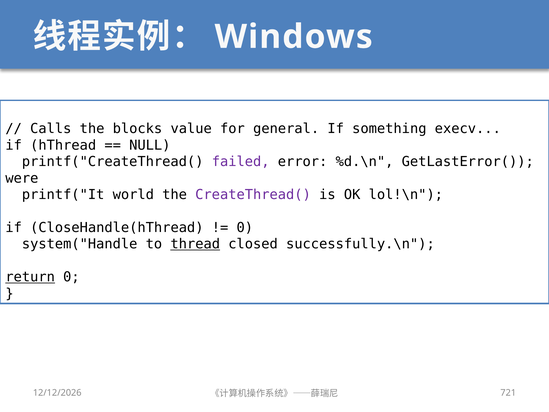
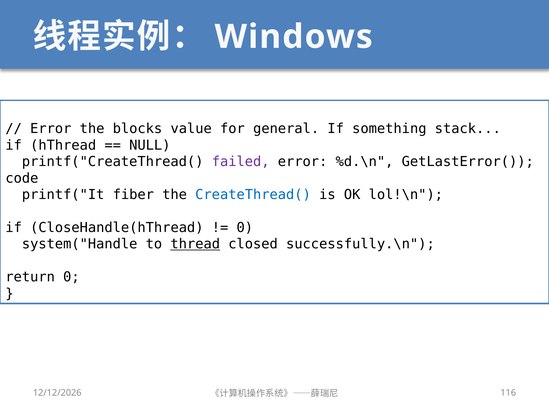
Calls: Calls -> Error (51, 129)
execv: execv -> stack (468, 129)
were: were -> code (22, 178)
world: world -> fiber (133, 195)
CreateThread( colour: purple -> blue (253, 195)
return underline: present -> none (30, 277)
721: 721 -> 116 (508, 392)
